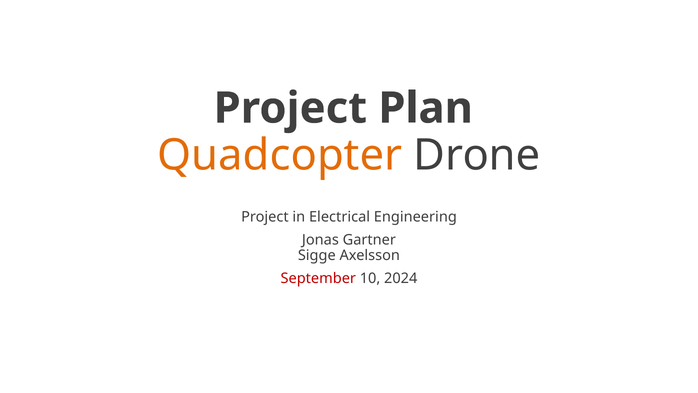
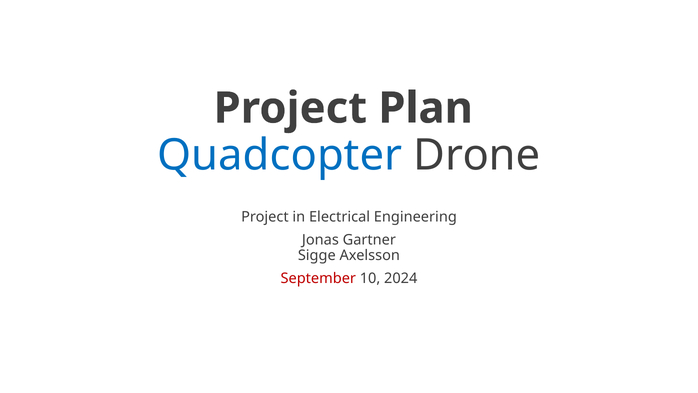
Quadcopter colour: orange -> blue (280, 155)
